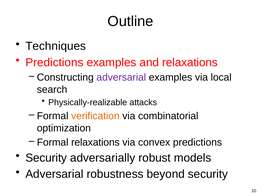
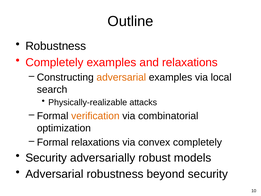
Techniques: Techniques -> Robustness (56, 46)
Predictions: Predictions -> Completely (54, 62)
adversarial colour: purple -> orange (121, 77)
convex predictions: predictions -> completely (197, 142)
